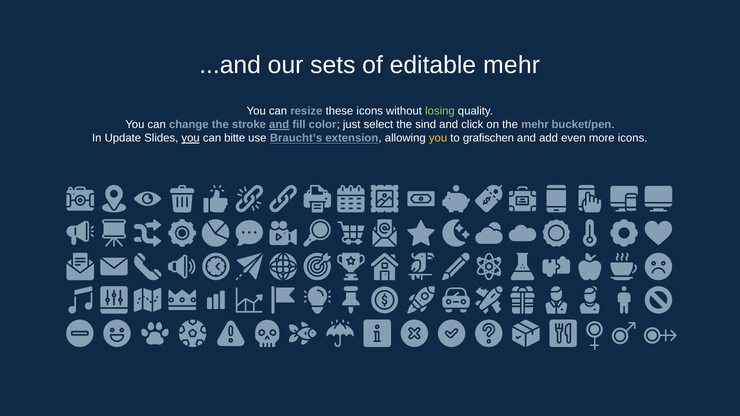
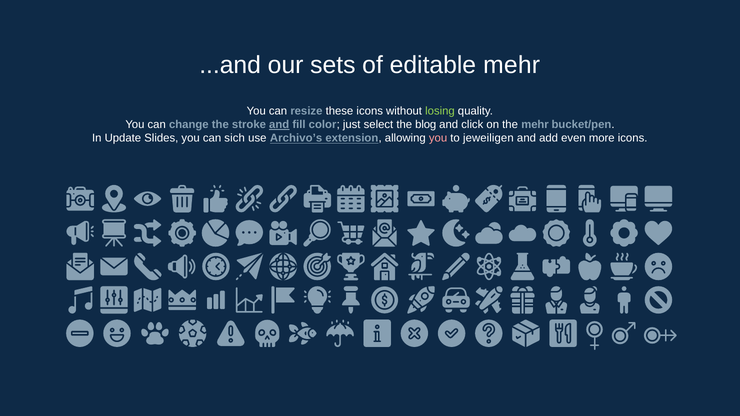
sind: sind -> blog (426, 125)
you underline: present -> none (191, 138)
bitte: bitte -> sich (235, 138)
Braucht’s: Braucht’s -> Archivo’s (296, 138)
you colour: yellow -> pink (438, 138)
grafischen: grafischen -> jeweiligen (488, 138)
